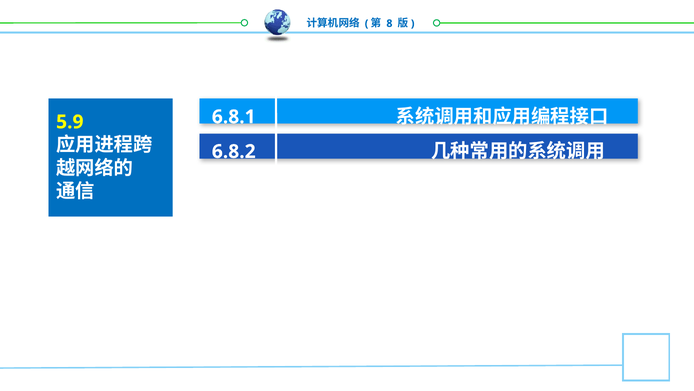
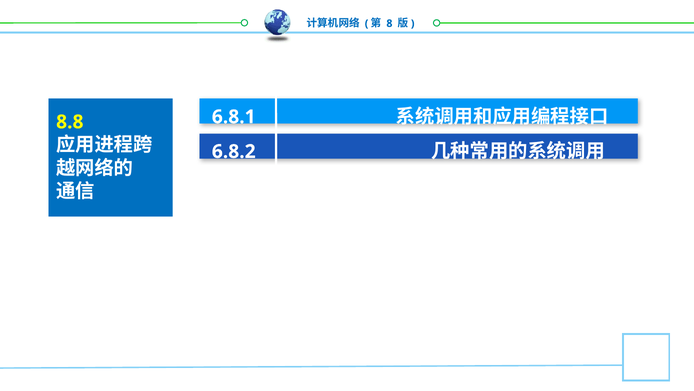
5.9: 5.9 -> 8.8 (70, 122)
